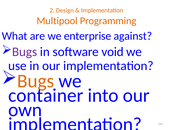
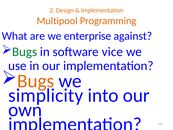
Bugs colour: purple -> green (25, 52)
void: void -> vice (112, 52)
container: container -> simplicity (46, 95)
